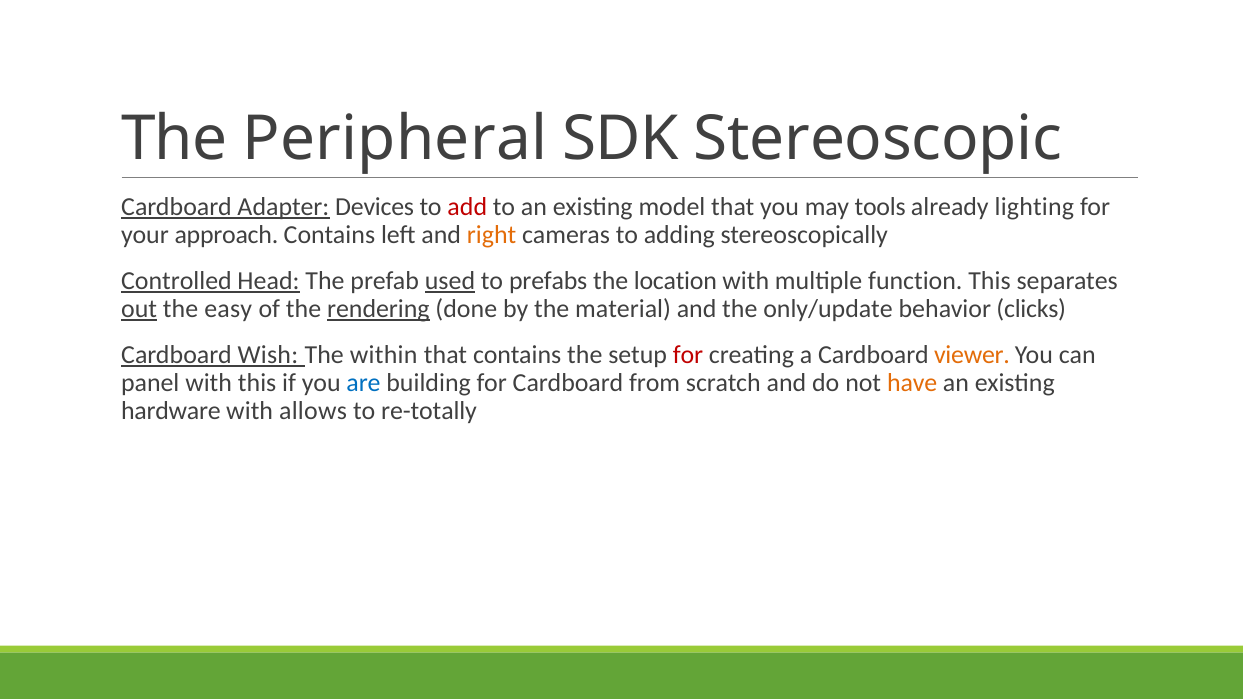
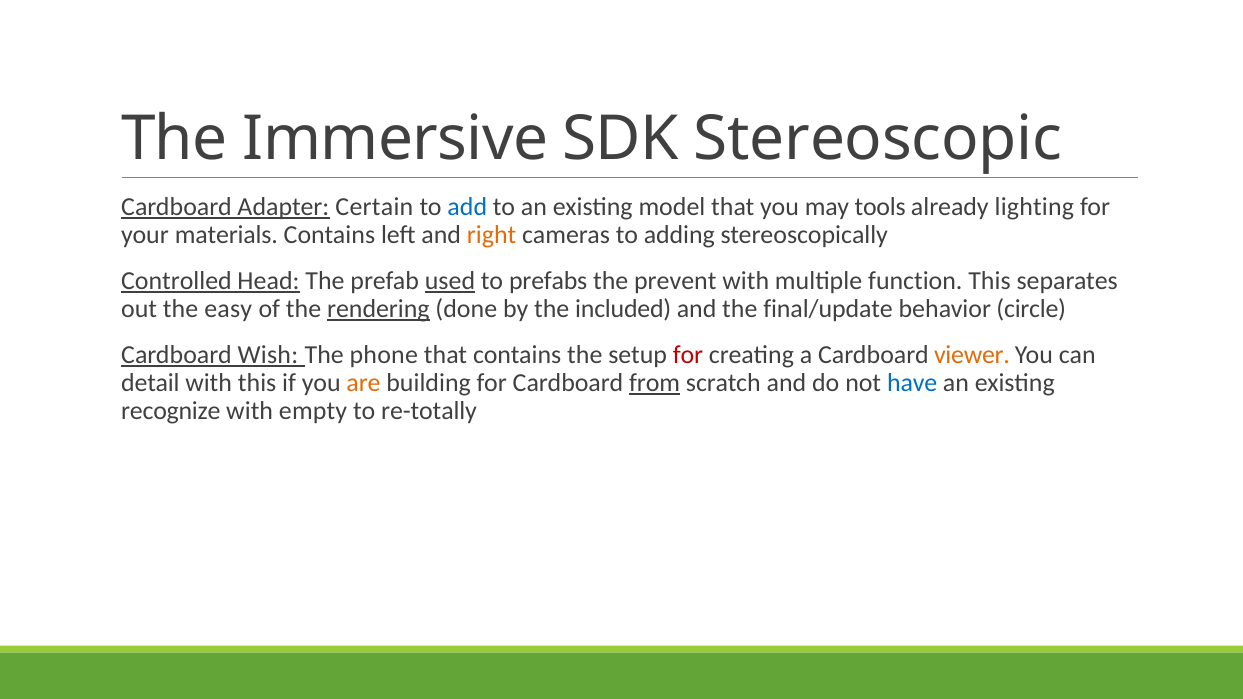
Peripheral: Peripheral -> Immersive (395, 139)
Devices: Devices -> Certain (374, 207)
add colour: red -> blue (467, 207)
approach: approach -> materials (226, 235)
location: location -> prevent (675, 281)
out underline: present -> none (139, 309)
material: material -> included (623, 309)
only/update: only/update -> final/update (828, 309)
clicks: clicks -> circle (1031, 309)
within: within -> phone (384, 355)
panel: panel -> detail (150, 383)
are colour: blue -> orange (363, 383)
from underline: none -> present (655, 383)
have colour: orange -> blue (912, 383)
hardware: hardware -> recognize (171, 411)
allows: allows -> empty (313, 411)
